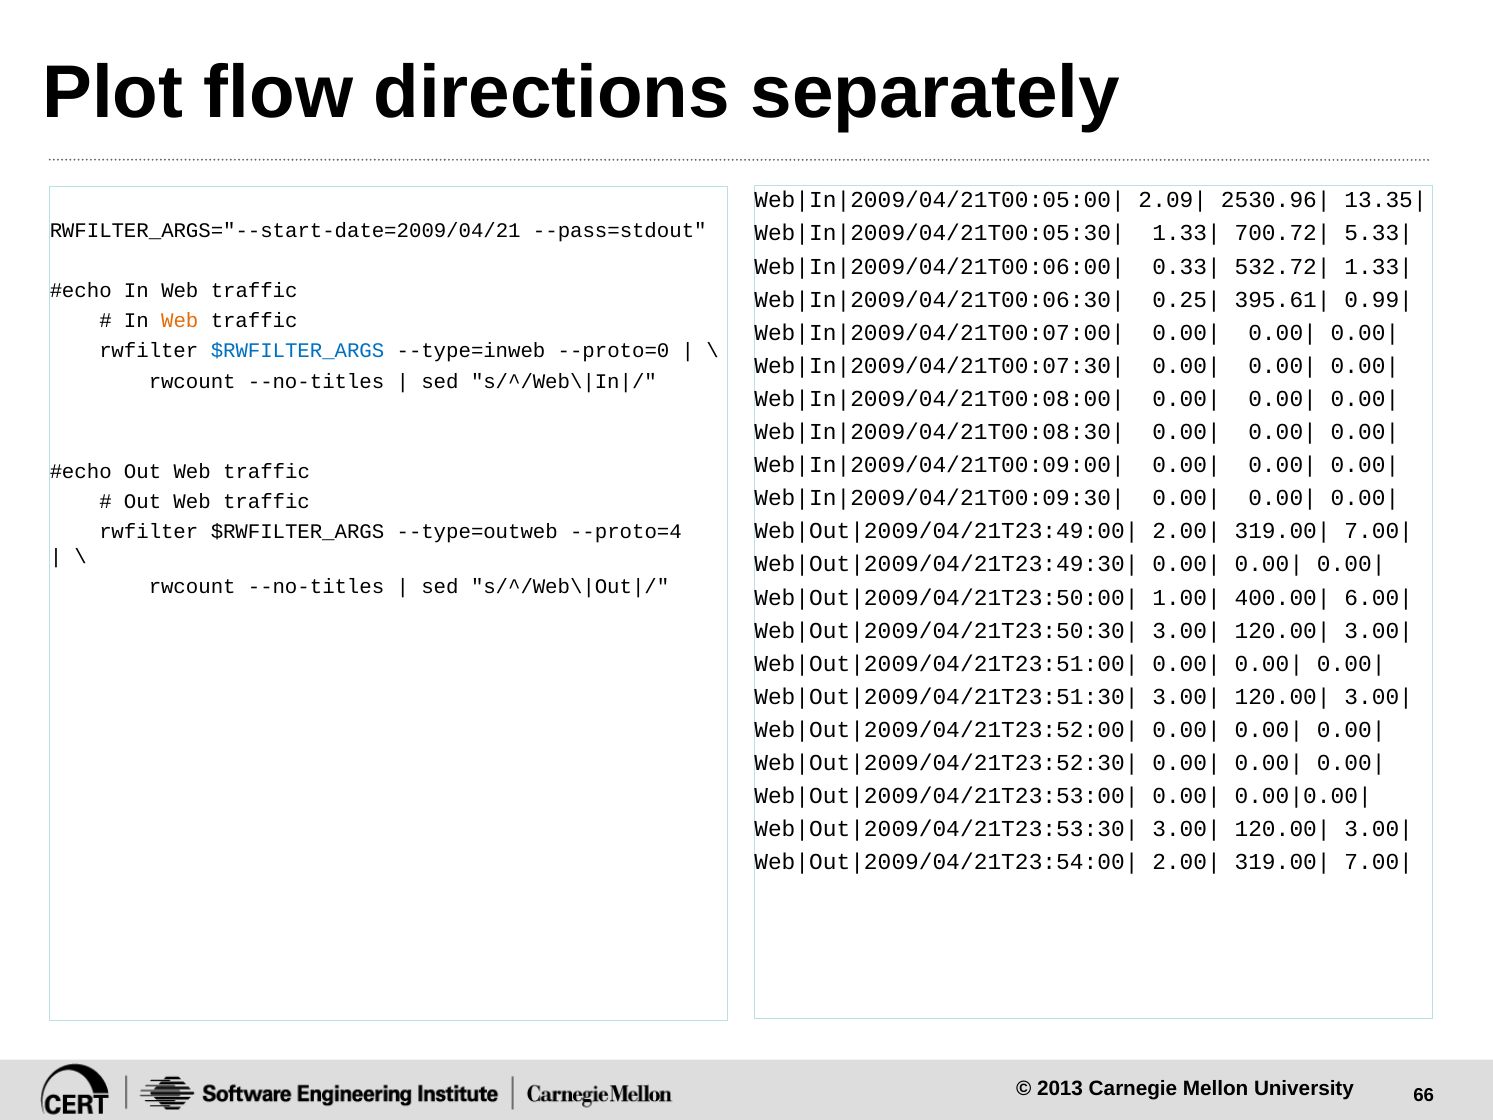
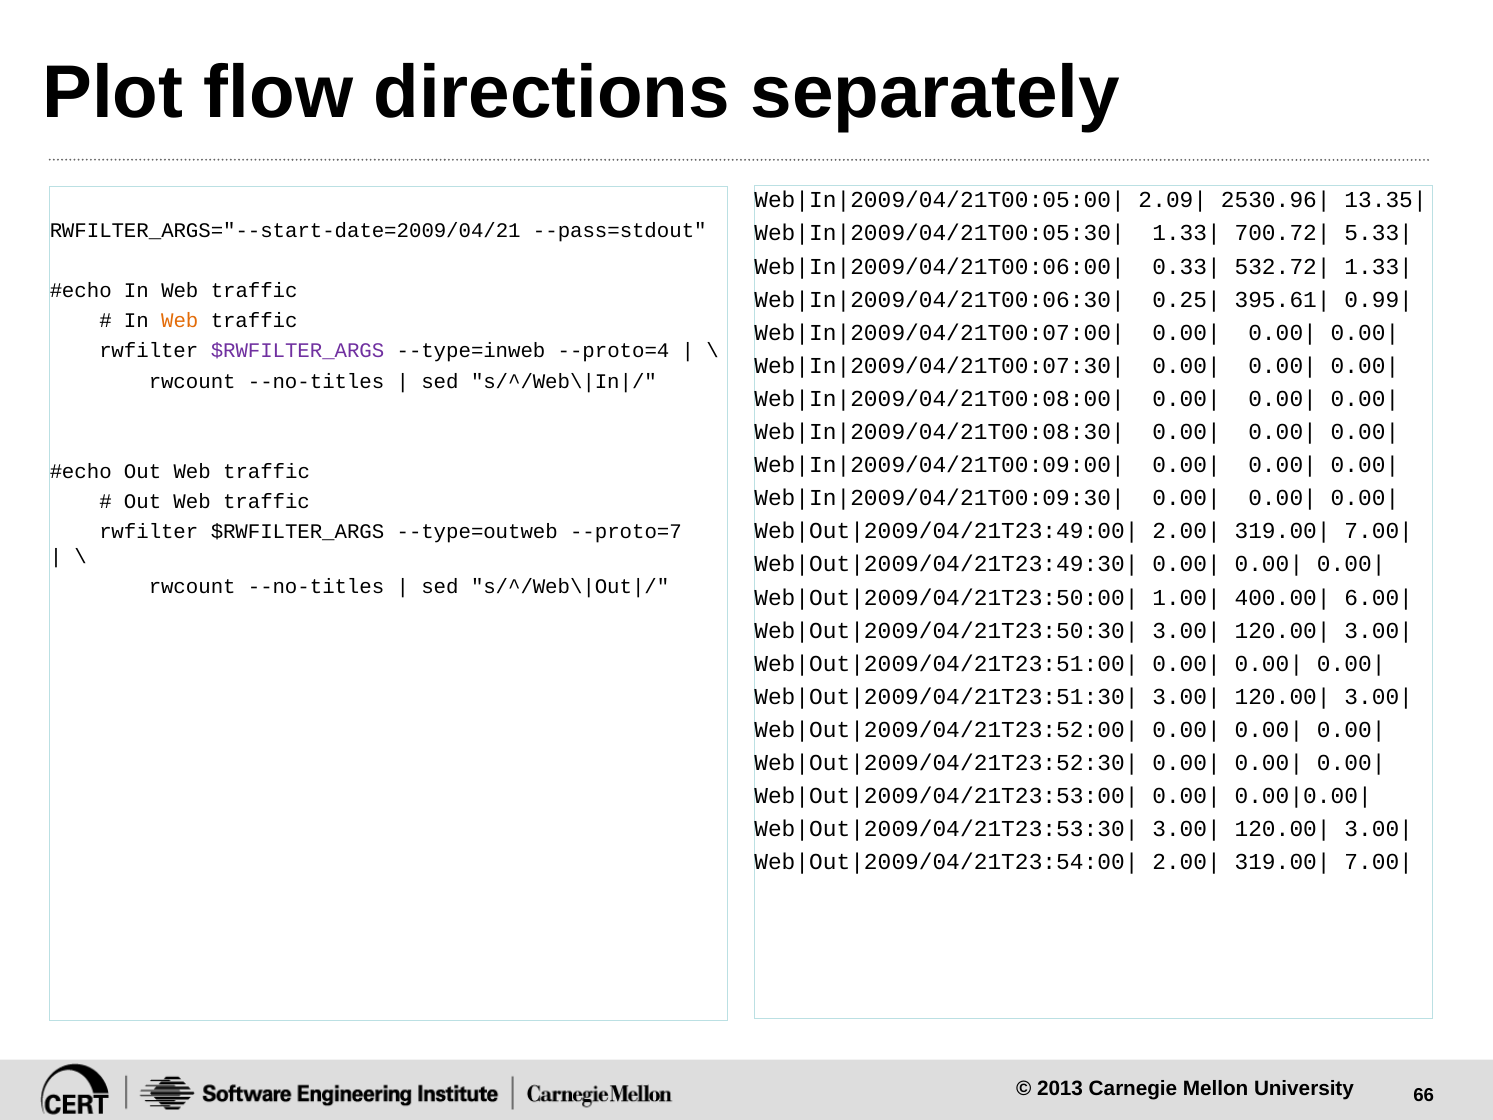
$RWFILTER_ARGS colour: blue -> purple (298, 351)
--proto=0: --proto=0 -> --proto=4 (614, 351)
--proto=4: --proto=4 -> --proto=7 (626, 532)
